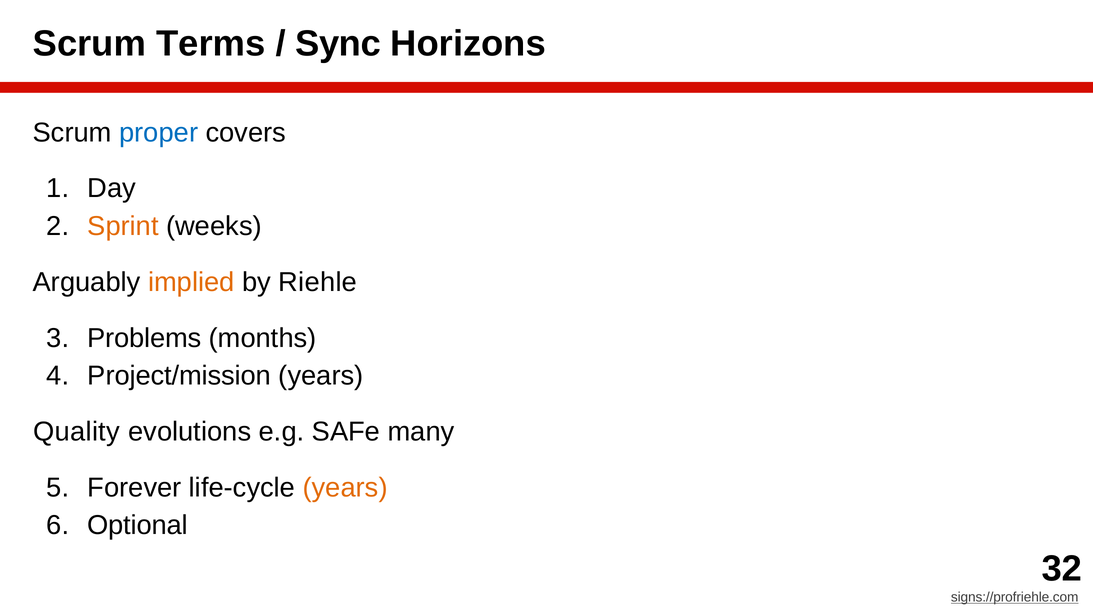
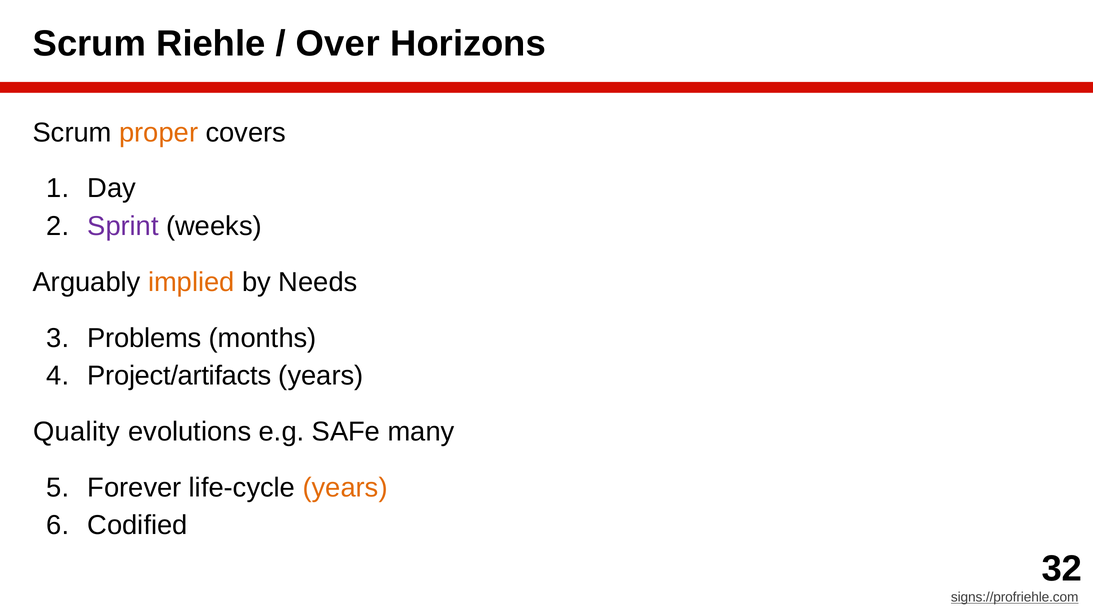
Terms: Terms -> Riehle (211, 44)
Sync: Sync -> Over (338, 44)
proper colour: blue -> orange (159, 133)
Sprint colour: orange -> purple (123, 226)
Riehle: Riehle -> Needs (318, 282)
Project/mission: Project/mission -> Project/artifacts (179, 376)
Optional: Optional -> Codified (137, 525)
